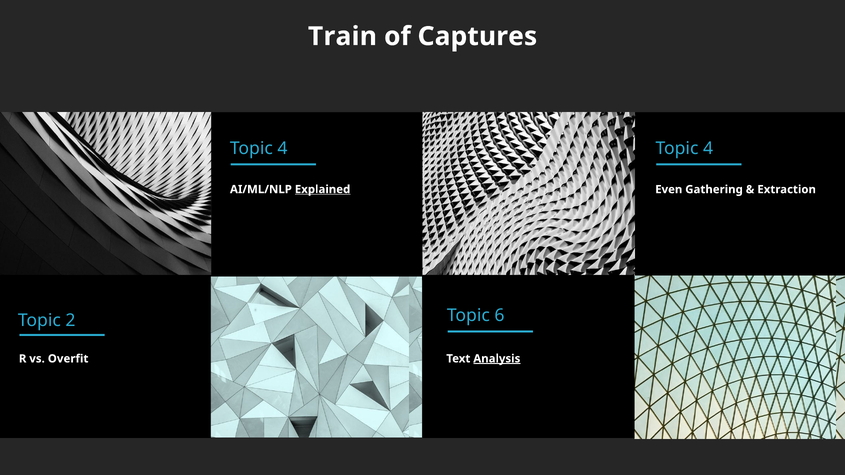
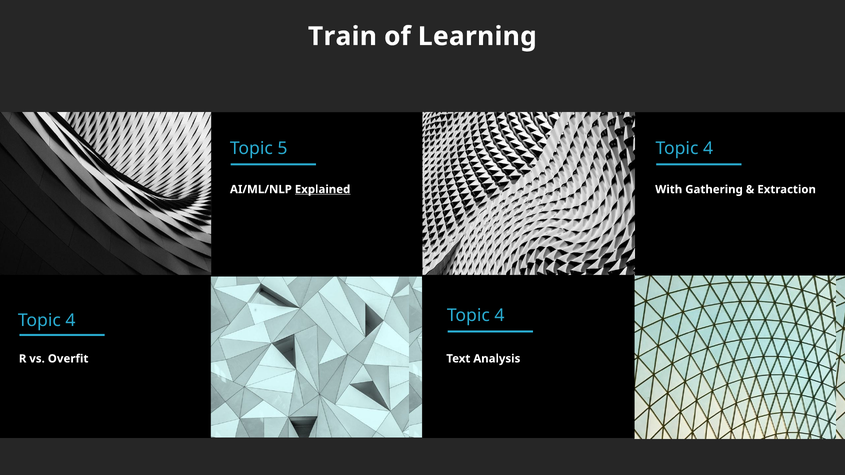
Captures: Captures -> Learning (477, 36)
4: 4 -> 5 (282, 148)
Even: Even -> With (669, 190)
6: 6 -> 4 (499, 316)
2: 2 -> 4 (70, 321)
Analysis underline: present -> none (497, 359)
